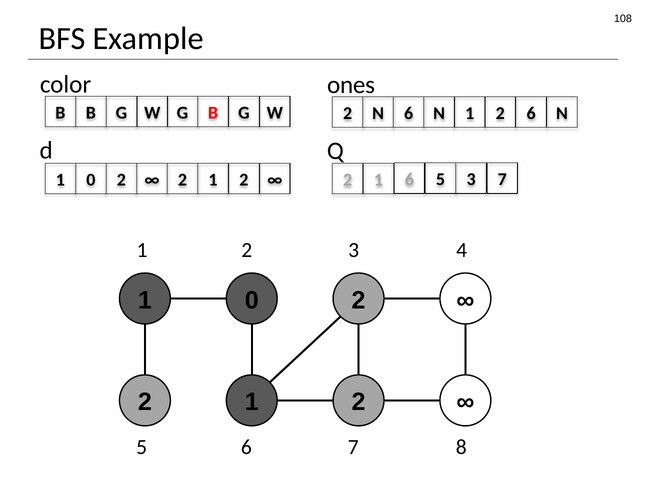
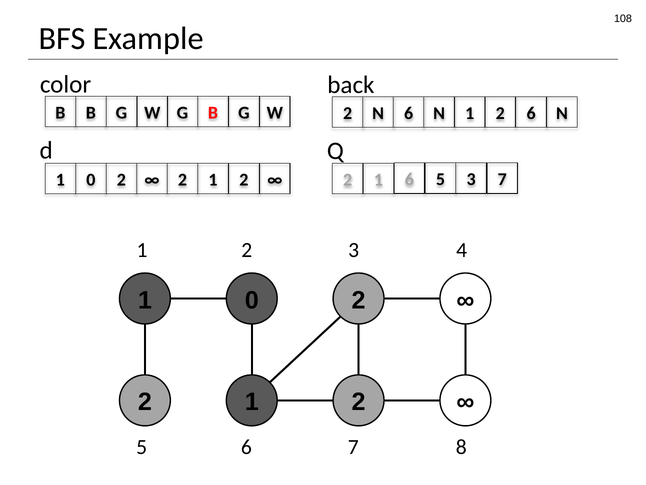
ones: ones -> back (351, 85)
